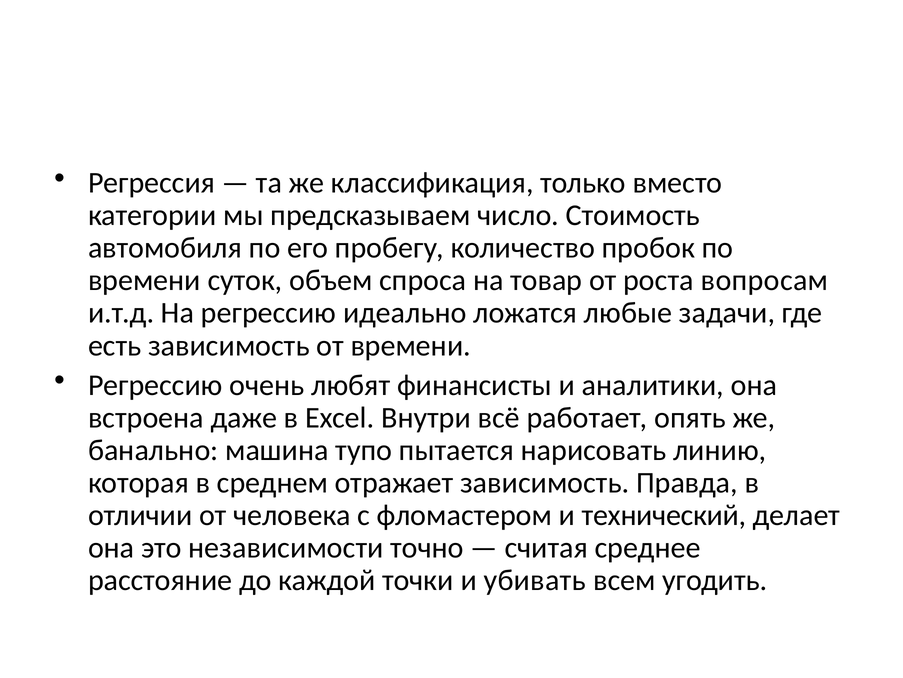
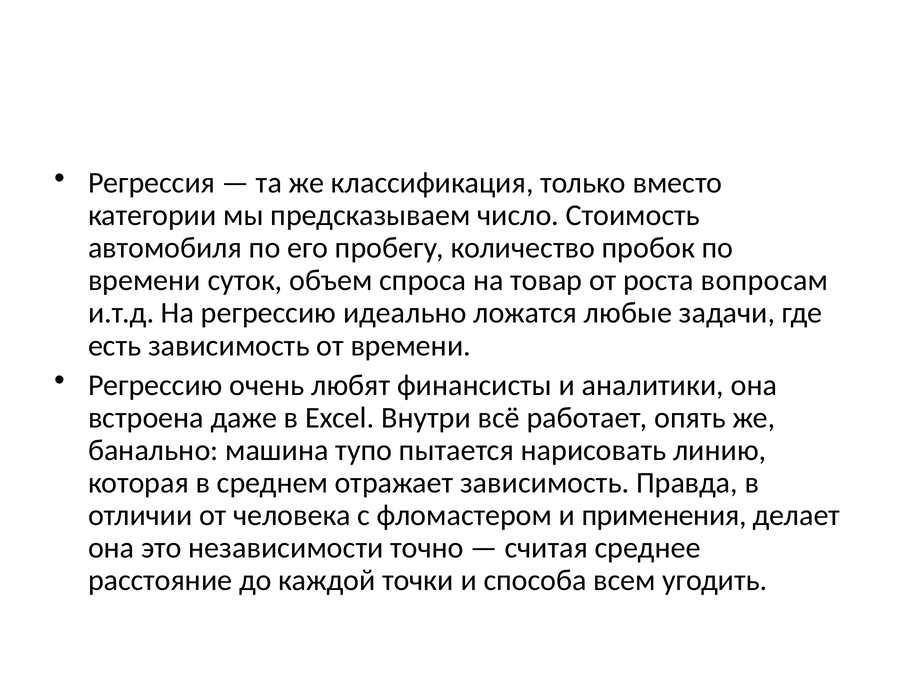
технический: технический -> применения (664, 515)
убивать: убивать -> способа (535, 580)
